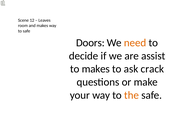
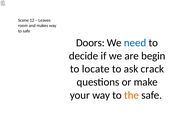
need colour: orange -> blue (135, 43)
assist: assist -> begin (153, 56)
to makes: makes -> locate (96, 69)
